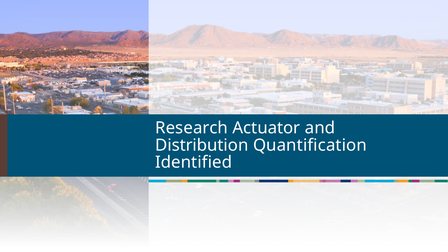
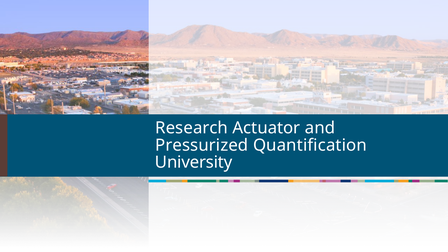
Distribution: Distribution -> Pressurized (202, 145)
Identified: Identified -> University (194, 162)
